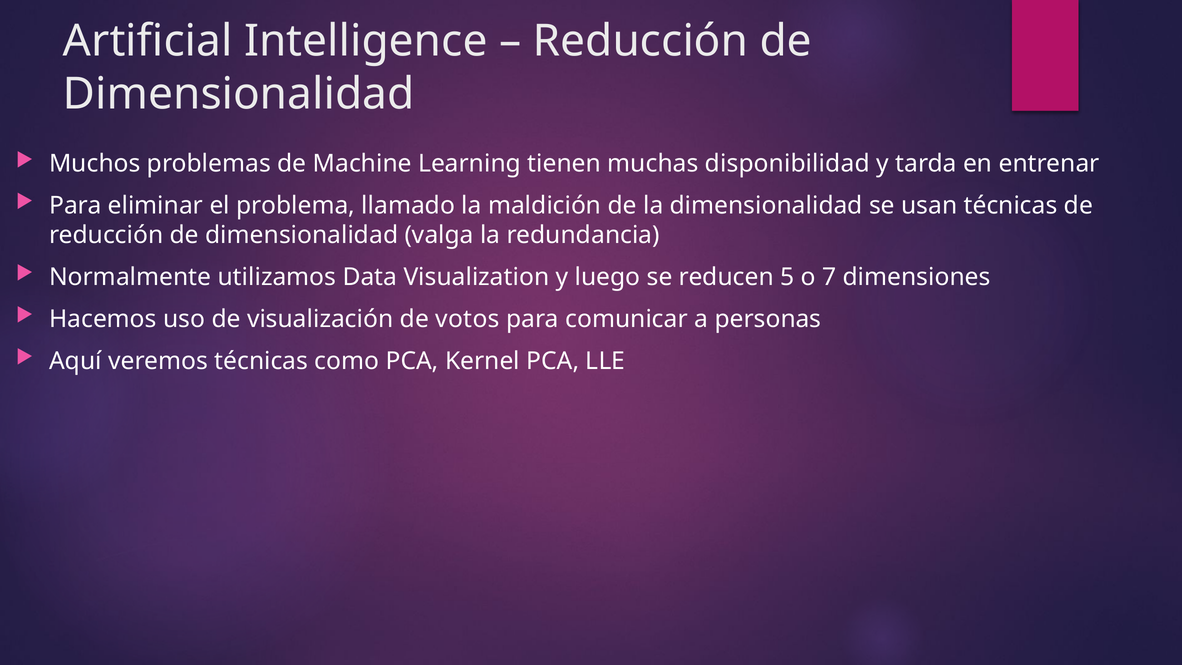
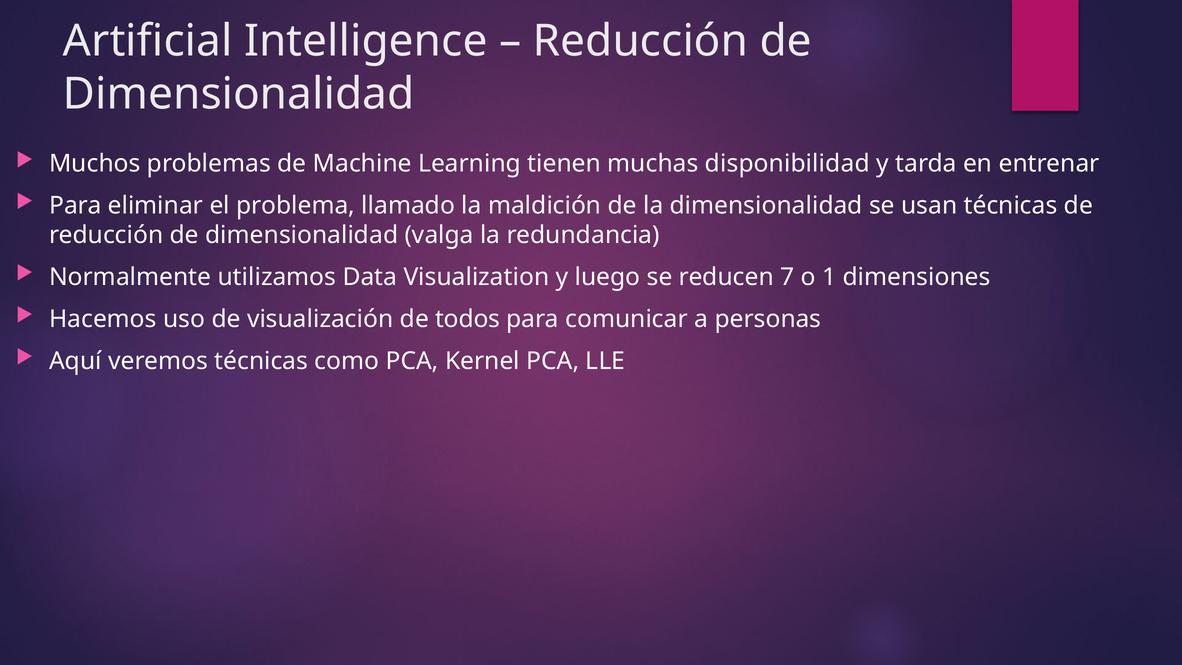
5: 5 -> 7 (787, 277)
7: 7 -> 1 (829, 277)
votos: votos -> todos (468, 319)
